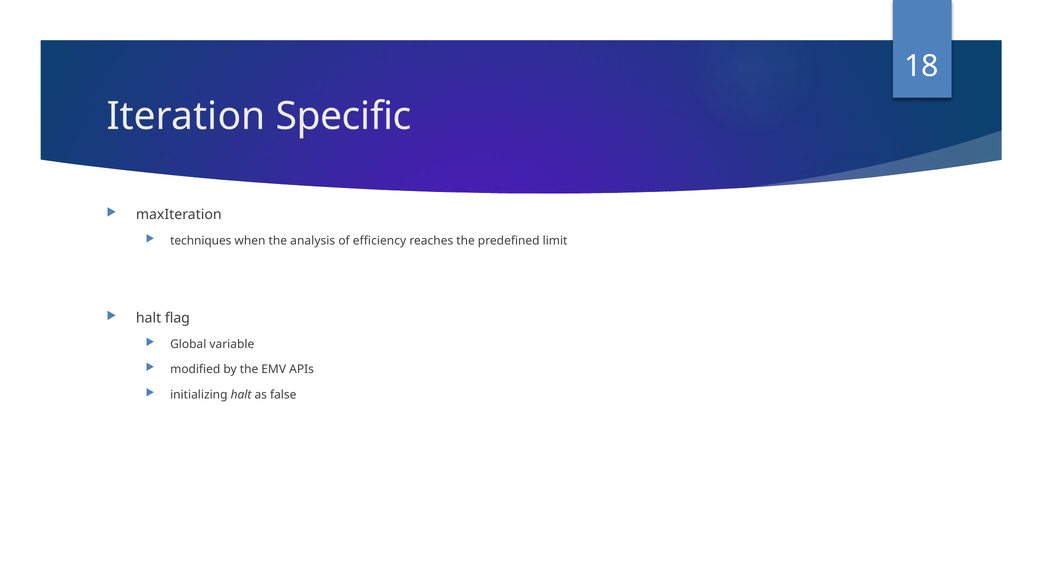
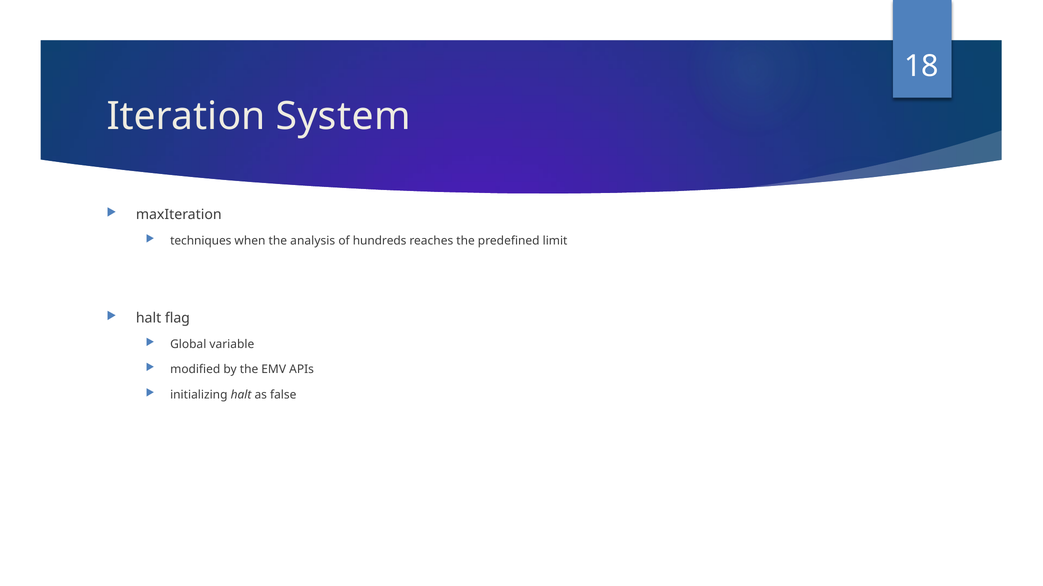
Specific: Specific -> System (343, 116)
efficiency: efficiency -> hundreds (380, 241)
